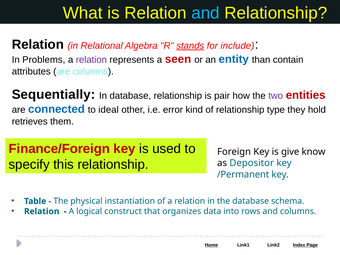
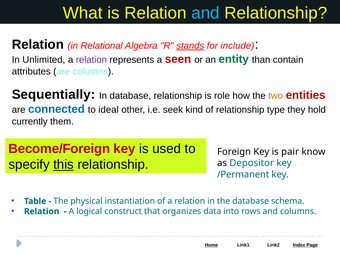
Problems: Problems -> Unlimited (44, 60)
entity colour: blue -> green (234, 59)
pair: pair -> role (222, 96)
two colour: purple -> orange (276, 96)
error: error -> seek (173, 110)
retrieves: retrieves -> currently (30, 122)
Finance/Foreign: Finance/Foreign -> Become/Foreign (59, 149)
give: give -> pair (290, 152)
this underline: none -> present (64, 165)
